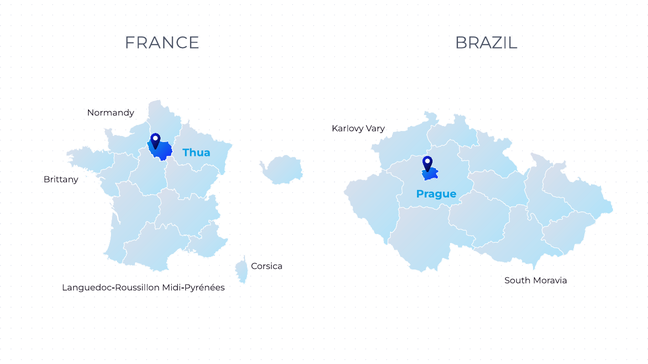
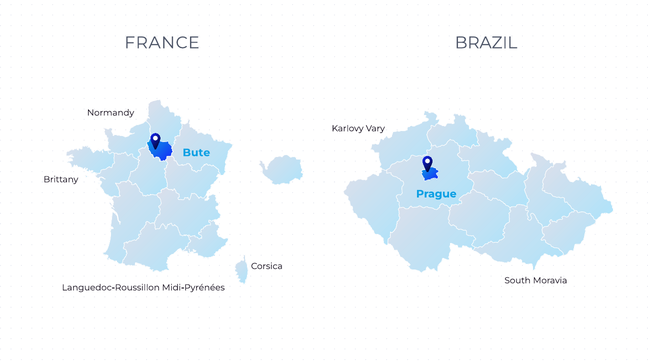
Thua: Thua -> Bute (196, 153)
